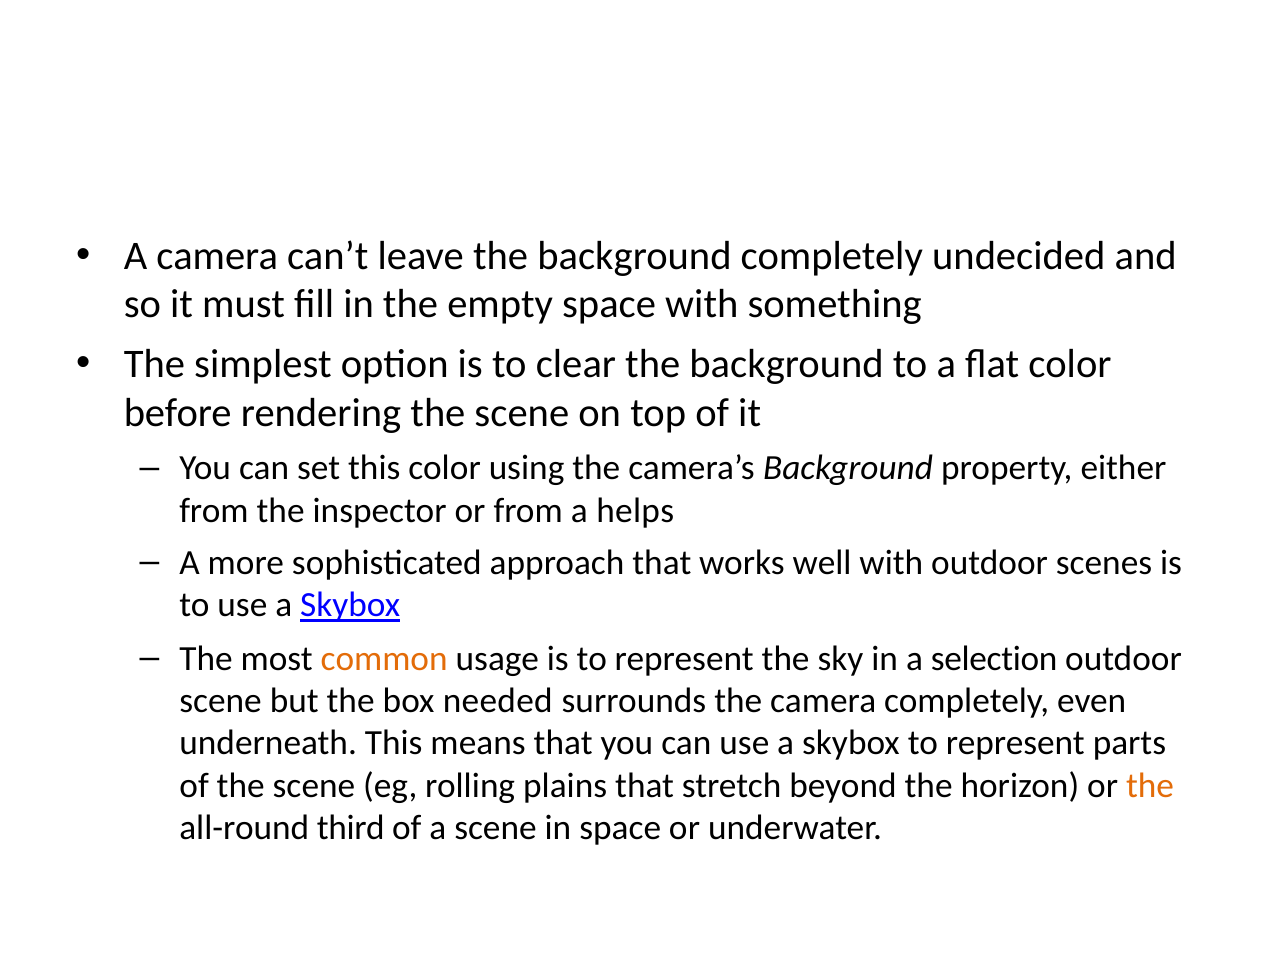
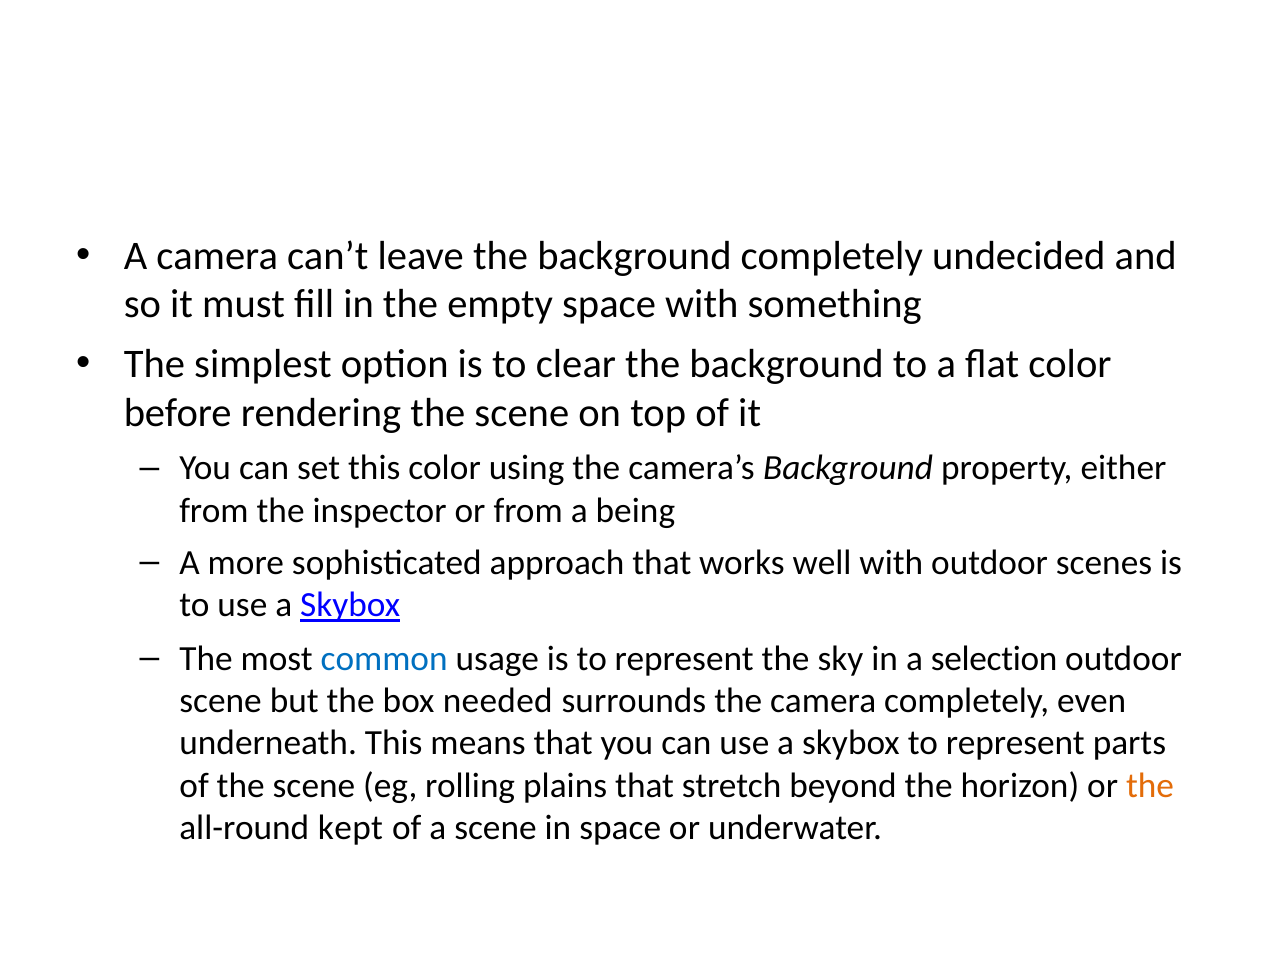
helps: helps -> being (635, 510)
common colour: orange -> blue (384, 658)
third: third -> kept (350, 828)
